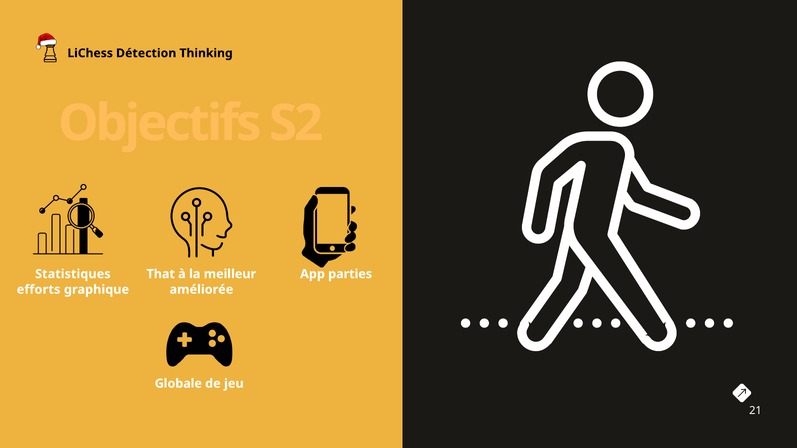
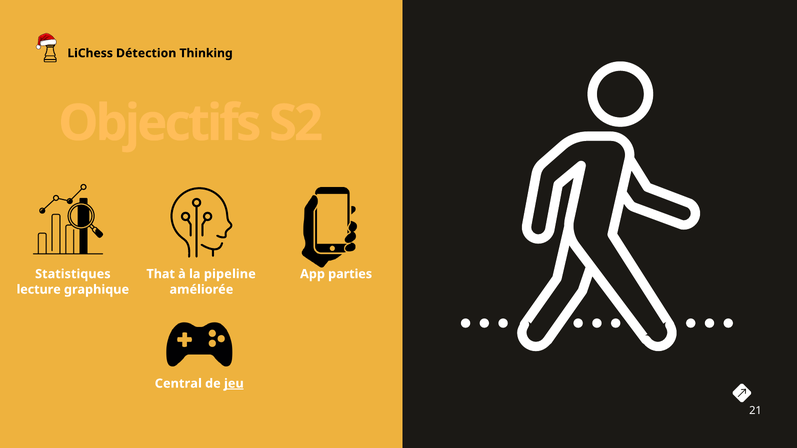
meilleur: meilleur -> pipeline (230, 274)
efforts: efforts -> lecture (39, 290)
Globale: Globale -> Central (178, 384)
jeu underline: none -> present (234, 384)
